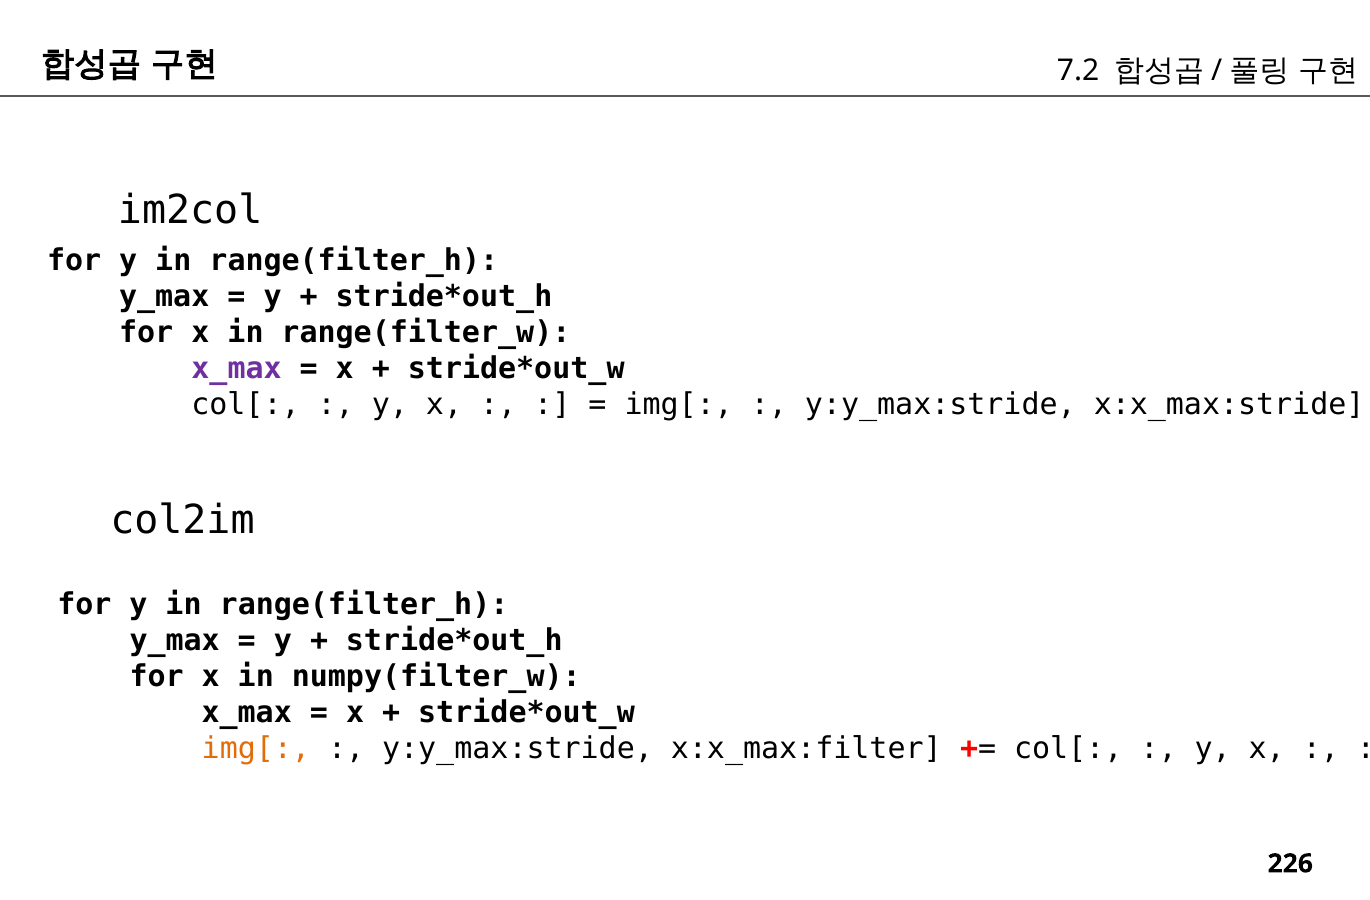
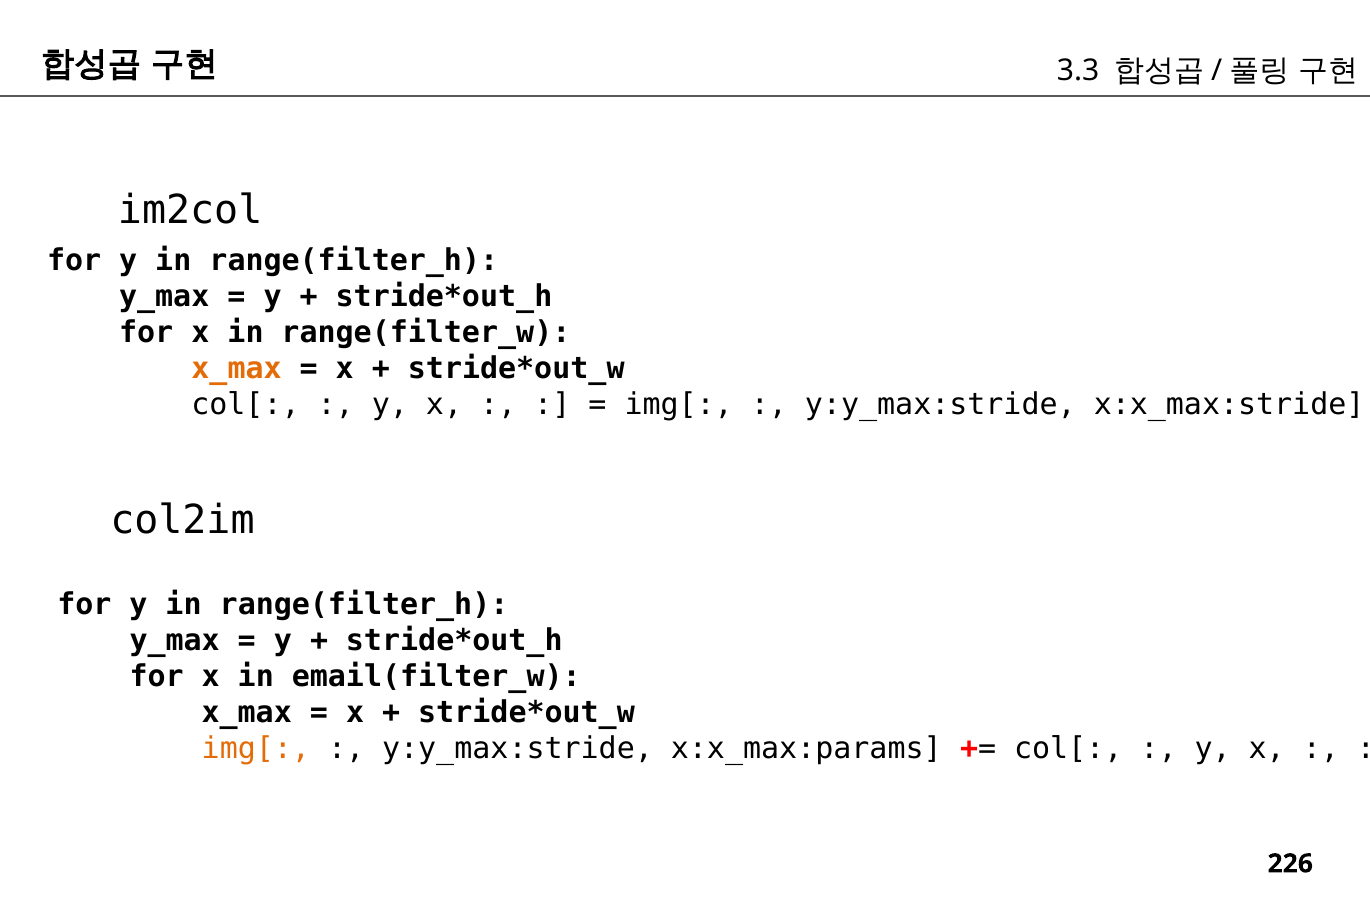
7.2: 7.2 -> 3.3 (1078, 70)
x_max colour: purple -> orange (237, 368)
numpy(filter_w: numpy(filter_w -> email(filter_w (436, 677)
x:x_max:filter: x:x_max:filter -> x:x_max:params (806, 749)
